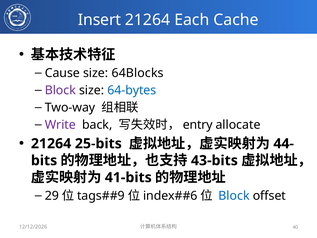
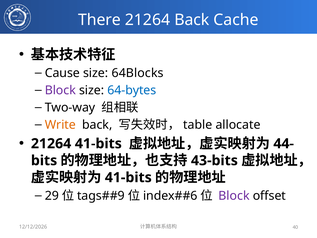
Insert: Insert -> There (99, 20)
21264 Each: Each -> Back (192, 20)
Write colour: purple -> orange (60, 125)
entry: entry -> table (198, 125)
21264 25-bits: 25-bits -> 41-bits (98, 143)
Block colour: blue -> purple (234, 196)
